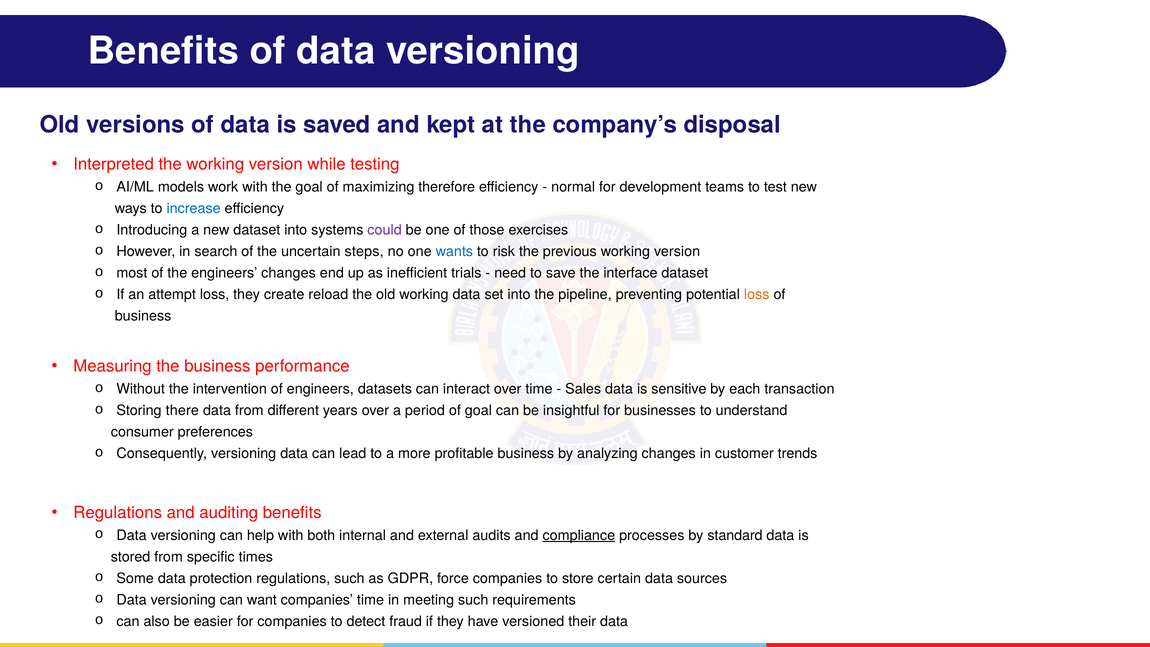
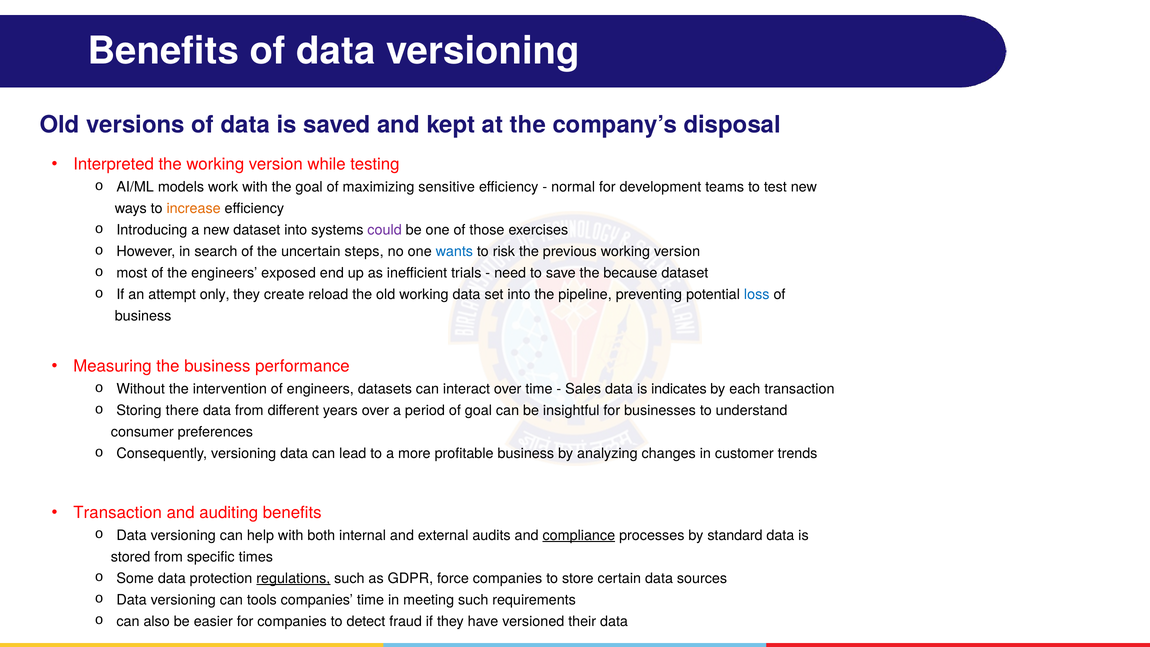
therefore: therefore -> sensitive (447, 187)
increase colour: blue -> orange (194, 209)
engineers changes: changes -> exposed (289, 273)
interface: interface -> because (630, 273)
attempt loss: loss -> only (215, 295)
loss colour: orange -> blue (757, 295)
sensitive: sensitive -> indicates (679, 389)
Regulations: Regulations -> Transaction (118, 512)
regulations underline: none -> present (293, 578)
want: want -> tools (262, 600)
